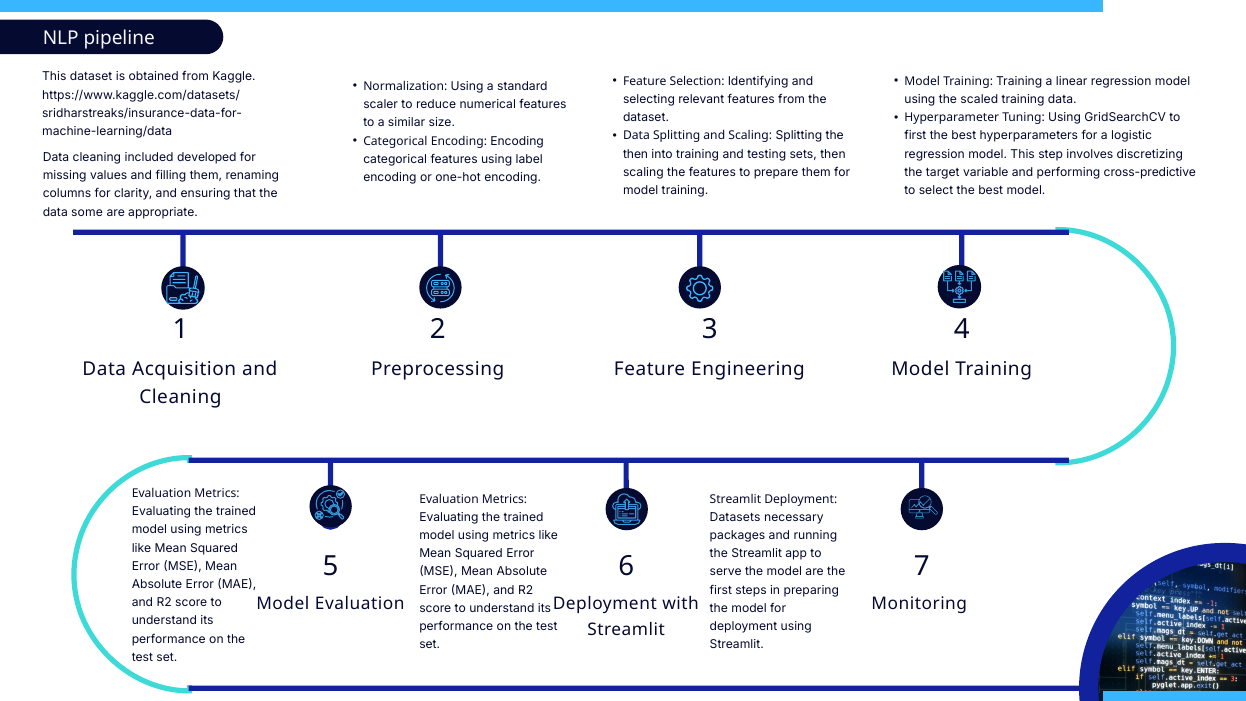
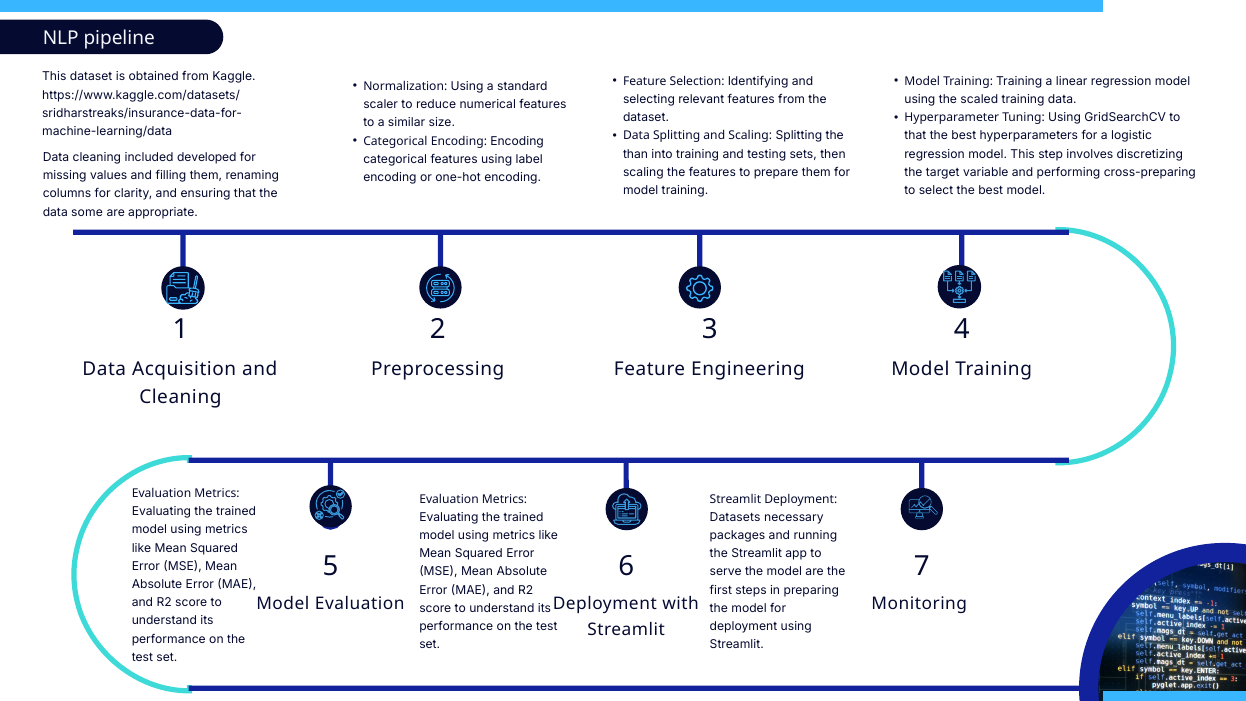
first: first -> that (915, 136)
then: then -> than (636, 154)
cross-predictive: cross-predictive -> cross-preparing (1150, 172)
